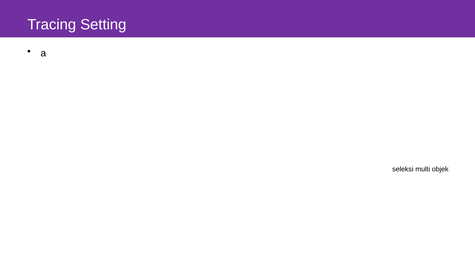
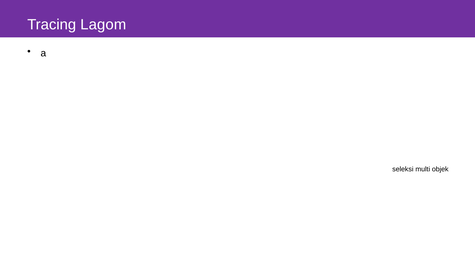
Setting: Setting -> Lagom (103, 25)
